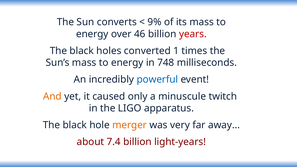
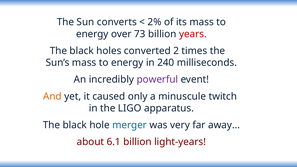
9%: 9% -> 2% (155, 22)
46: 46 -> 73 (140, 34)
1: 1 -> 2 (176, 51)
748: 748 -> 240 (166, 63)
powerful colour: blue -> purple (157, 80)
merger colour: orange -> blue (130, 125)
7.4: 7.4 -> 6.1 (114, 142)
